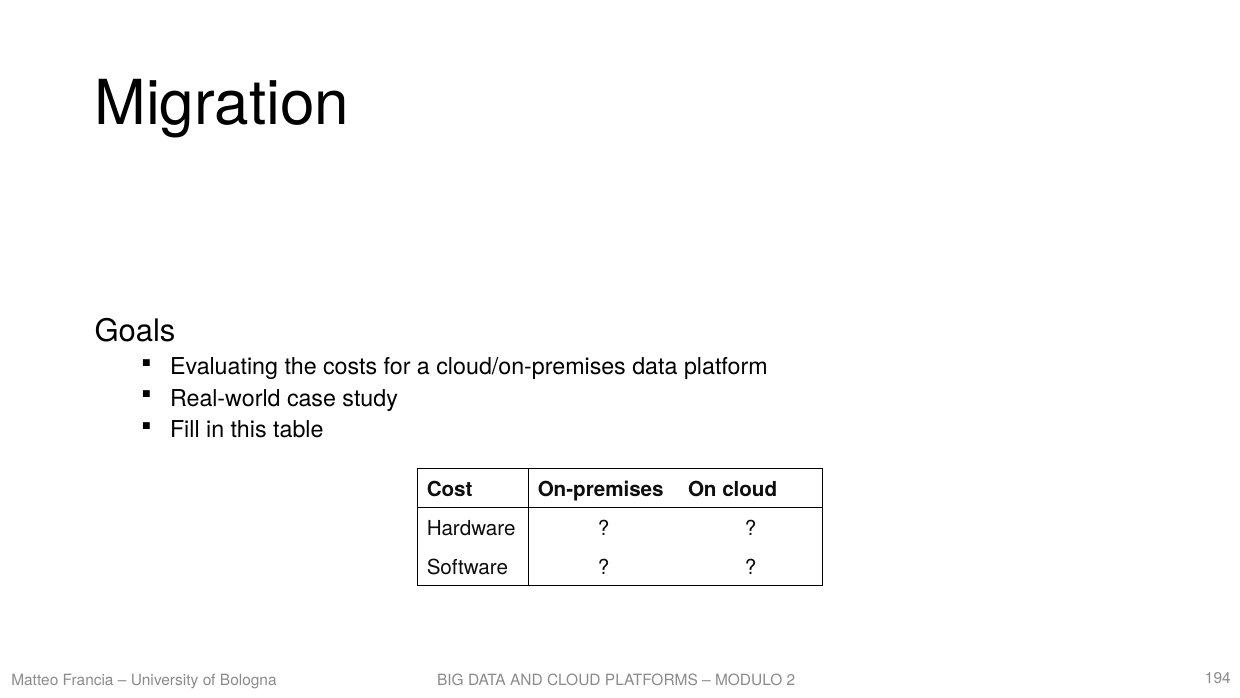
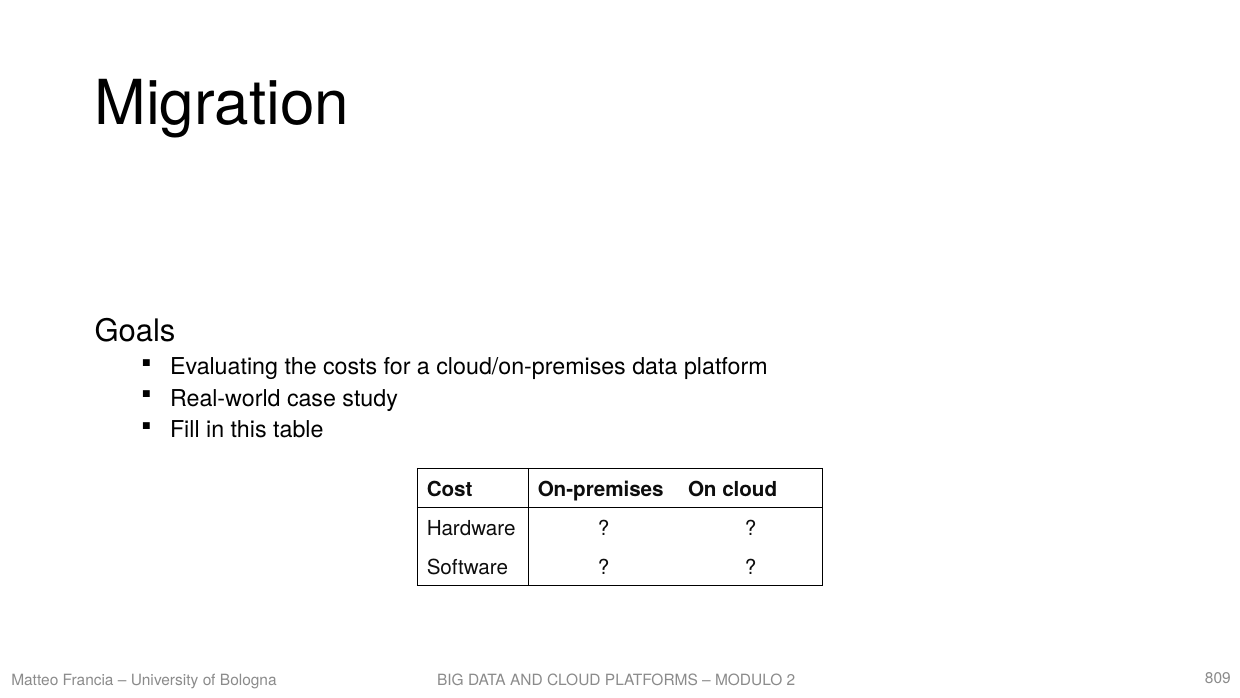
194: 194 -> 809 (1218, 678)
